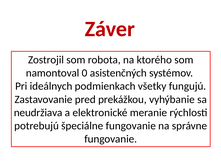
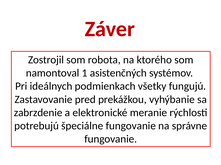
0: 0 -> 1 (85, 73)
neudržiava: neudržiava -> zabrzdenie (38, 113)
